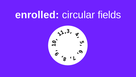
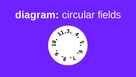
enrolled: enrolled -> diagram (37, 15)
